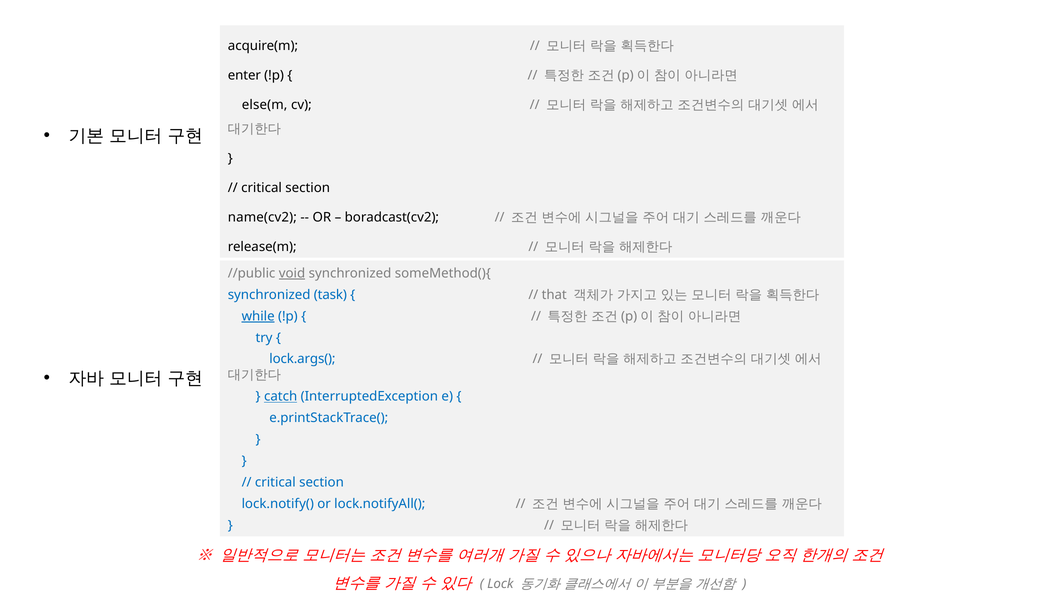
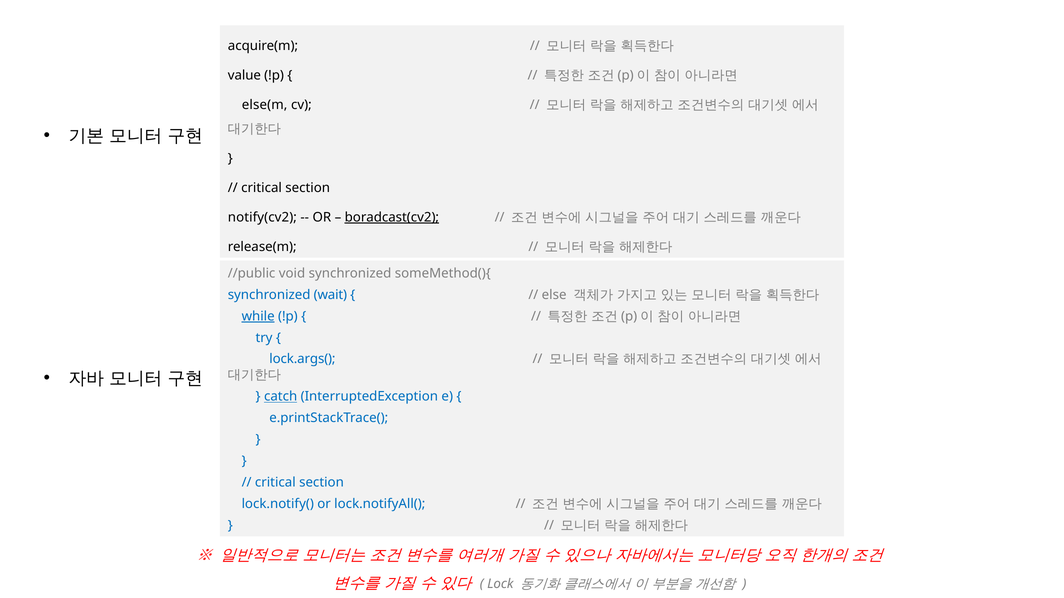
enter: enter -> value (244, 76)
name(cv2: name(cv2 -> notify(cv2 (262, 217)
boradcast(cv2 underline: none -> present (392, 217)
void underline: present -> none (292, 273)
task: task -> wait (330, 295)
that: that -> else (554, 295)
